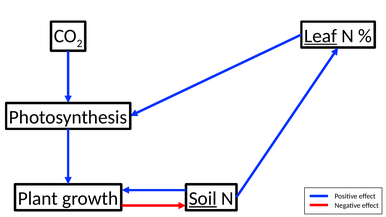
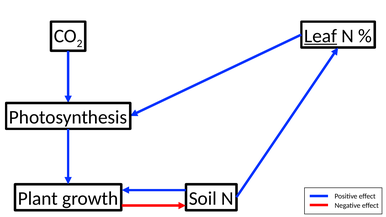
Soil underline: present -> none (203, 199)
